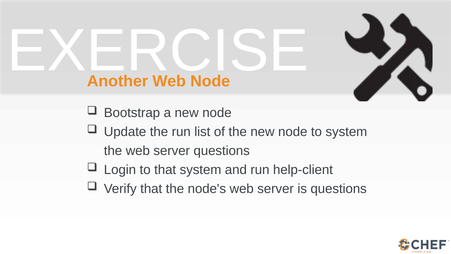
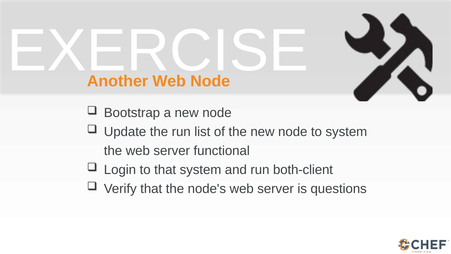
server questions: questions -> functional (222, 151)
help-client: help-client -> both-client (303, 169)
